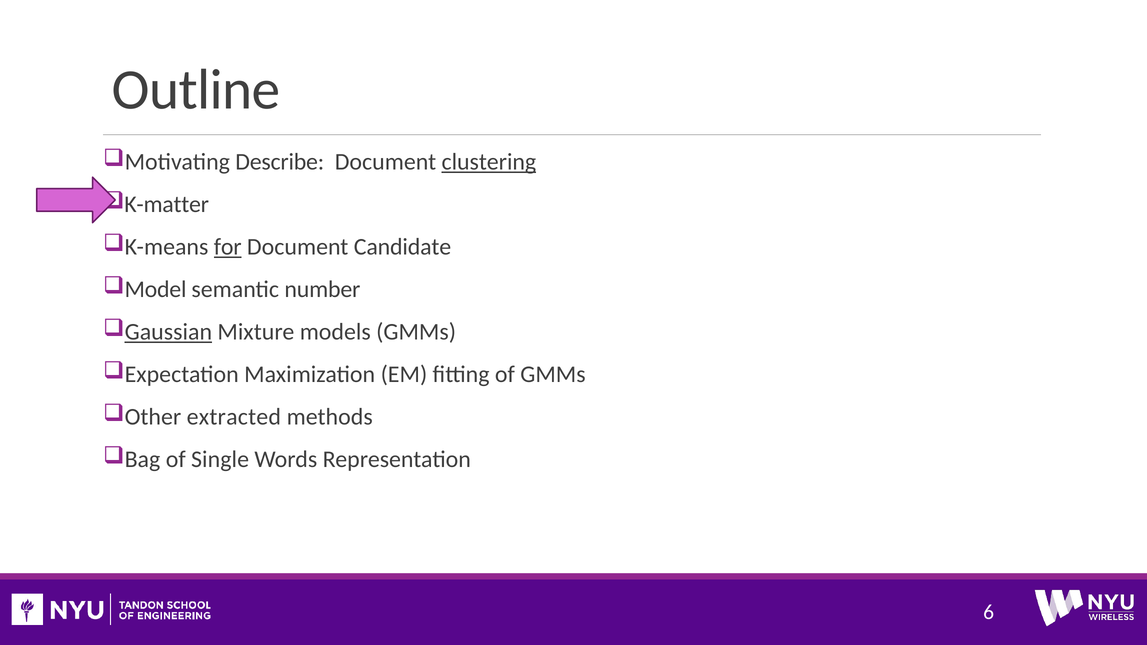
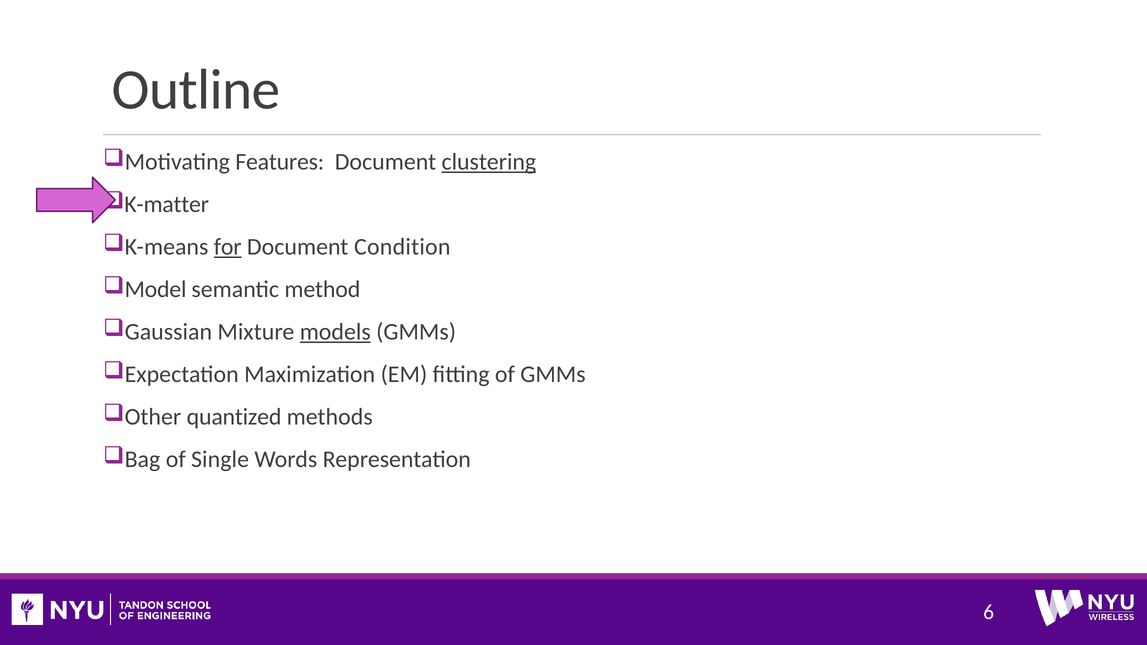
Describe: Describe -> Features (280, 162)
Candidate: Candidate -> Condition (402, 247)
number: number -> method (322, 290)
Gaussian underline: present -> none (168, 332)
models underline: none -> present (335, 332)
extracted: extracted -> quantized (234, 417)
